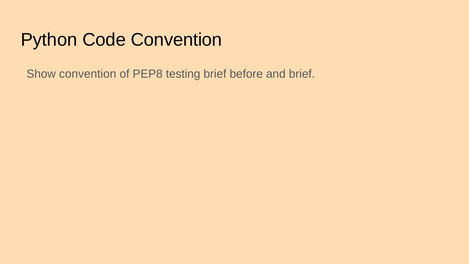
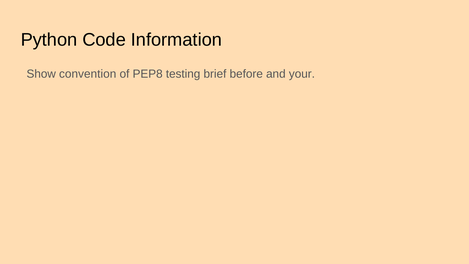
Code Convention: Convention -> Information (176, 40)
and brief: brief -> your (302, 74)
